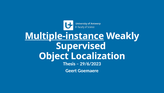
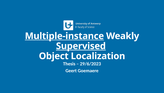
Supervised underline: none -> present (81, 46)
